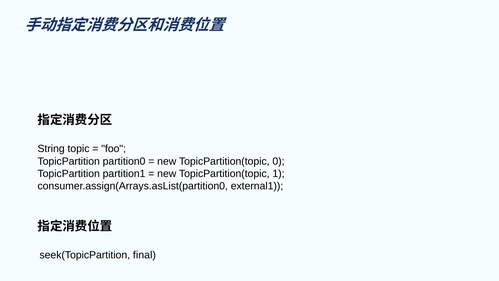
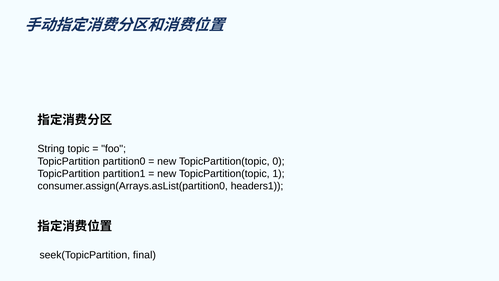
external1: external1 -> headers1 (257, 186)
